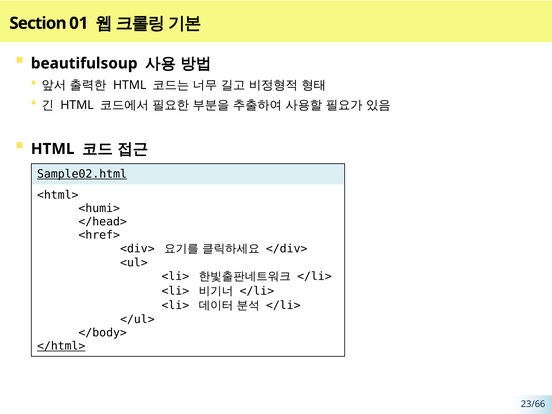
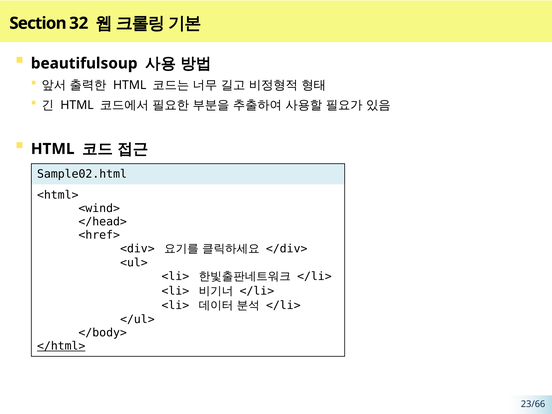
01: 01 -> 32 (79, 23)
Sample02.html underline: present -> none (82, 174)
<humi>: <humi> -> <wind> (99, 208)
